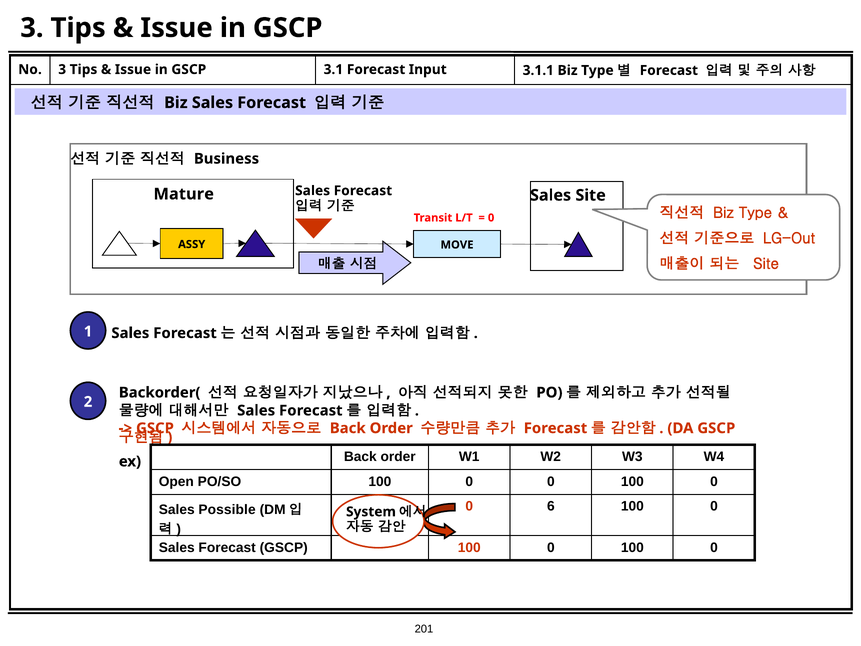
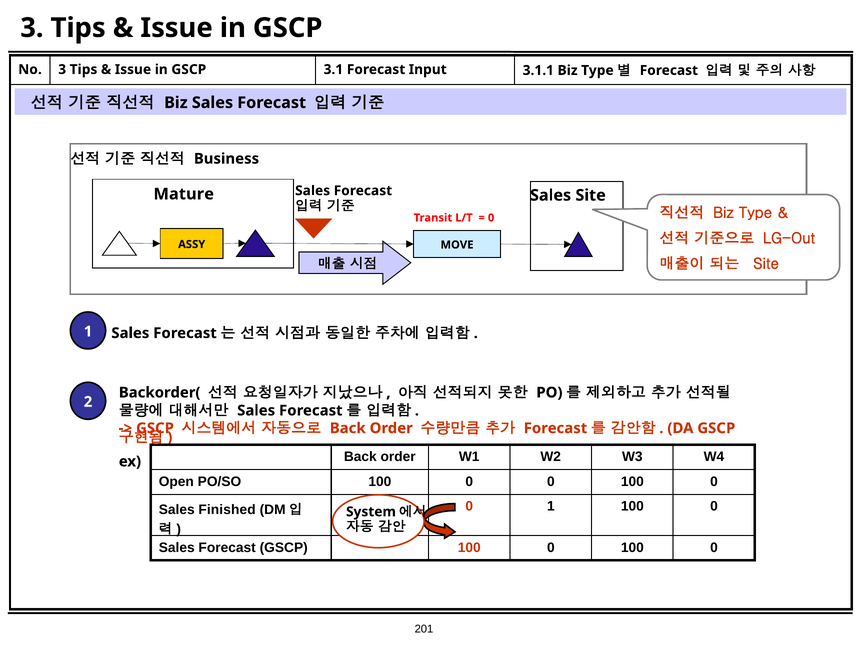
0 6: 6 -> 1 (551, 506)
Possible: Possible -> Finished (227, 510)
